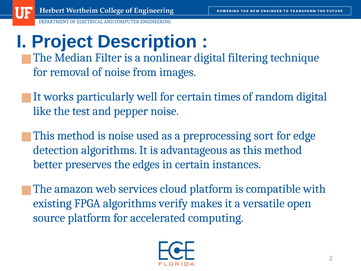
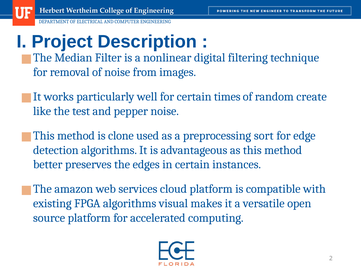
random digital: digital -> create (312, 97)
is noise: noise -> clone (121, 135)
verify: verify -> visual (173, 203)
